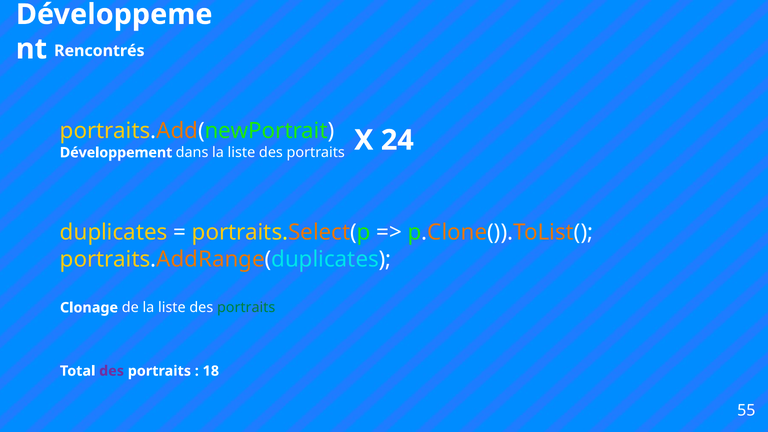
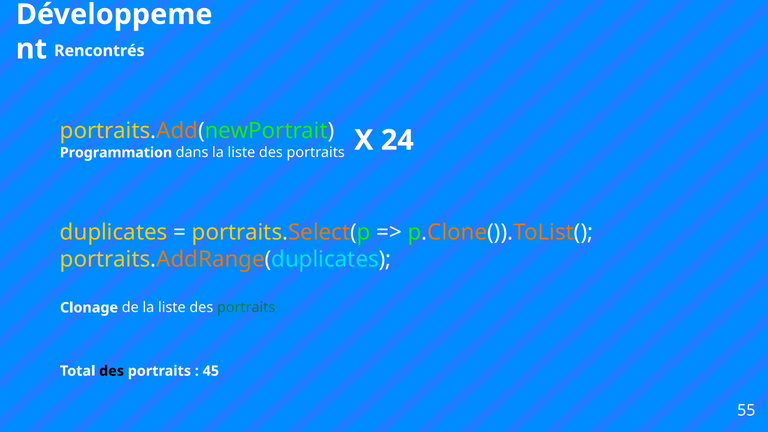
Développement: Développement -> Programmation (116, 153)
des colour: purple -> black (112, 371)
18: 18 -> 45 (211, 371)
